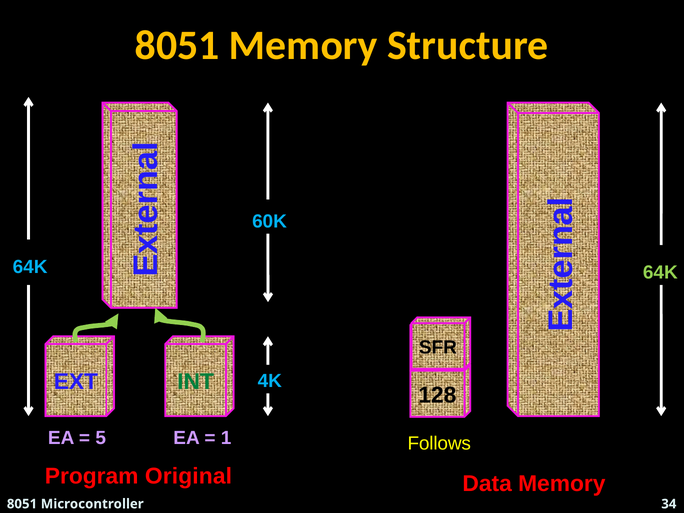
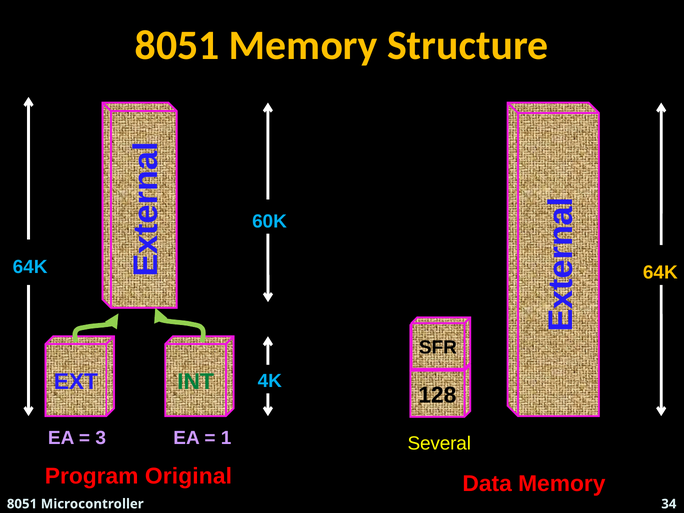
64K colour: light green -> yellow (660, 273)
5: 5 -> 3 (101, 438)
Follows: Follows -> Several (439, 444)
